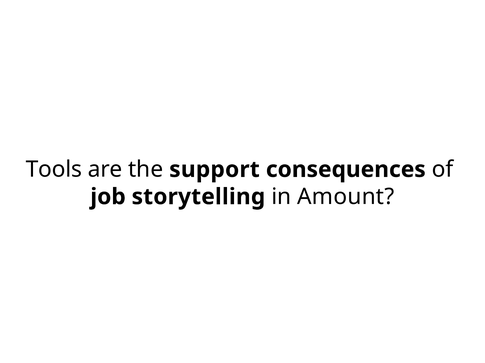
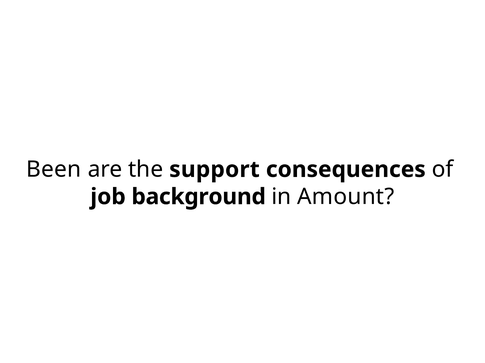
Tools: Tools -> Been (54, 170)
storytelling: storytelling -> background (199, 197)
